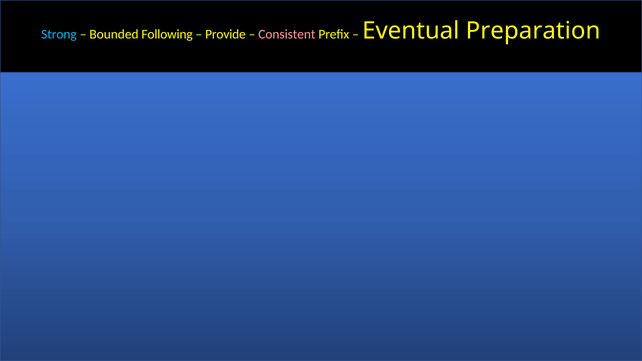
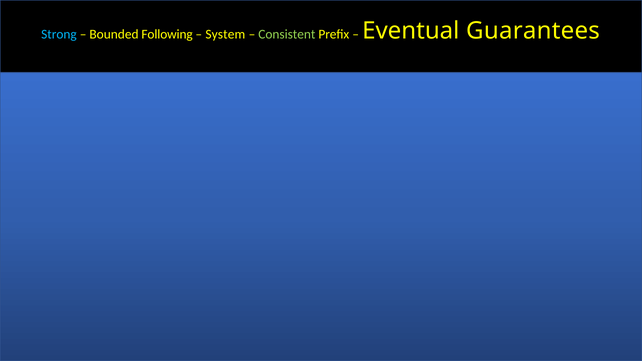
Provide: Provide -> System (225, 34)
Consistent colour: pink -> light green (287, 34)
Preparation: Preparation -> Guarantees (533, 31)
